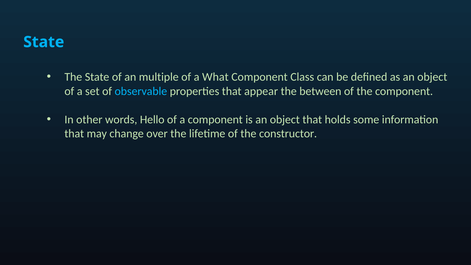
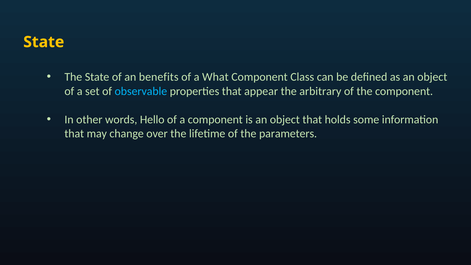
State colour: light blue -> yellow (44, 42)
multiple: multiple -> benefits (159, 77)
between: between -> arbitrary (320, 91)
constructor: constructor -> parameters (288, 134)
